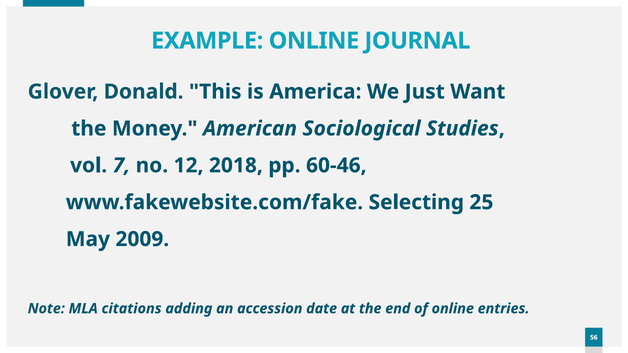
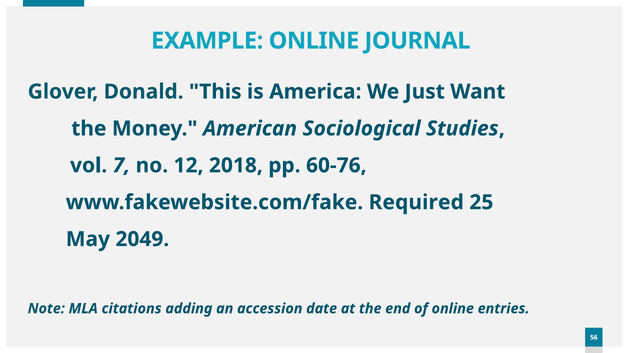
60-46: 60-46 -> 60-76 (336, 166)
Selecting: Selecting -> Required (416, 202)
2009: 2009 -> 2049 (142, 239)
